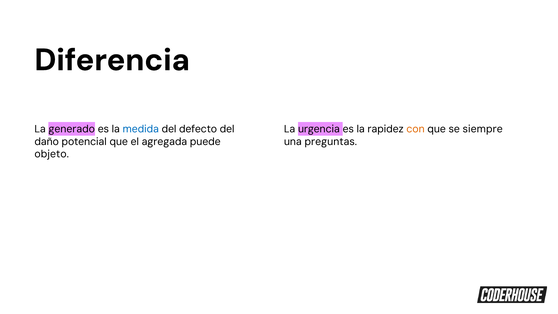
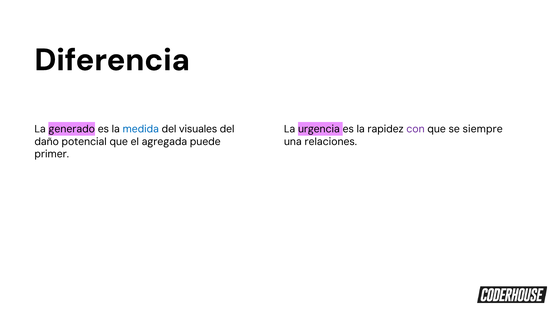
defecto: defecto -> visuales (198, 129)
con colour: orange -> purple (416, 129)
preguntas: preguntas -> relaciones (331, 142)
objeto: objeto -> primer (52, 154)
